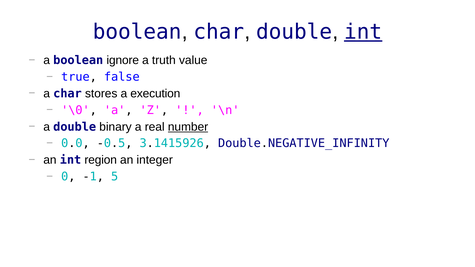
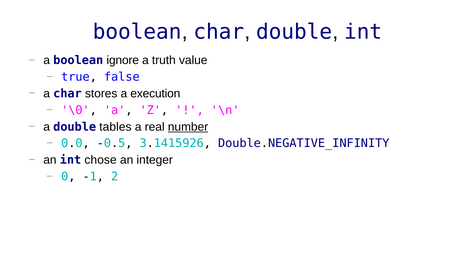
int underline: present -> none (363, 32)
binary: binary -> tables (115, 127)
region: region -> chose (101, 160)
5: 5 -> 2 (115, 177)
